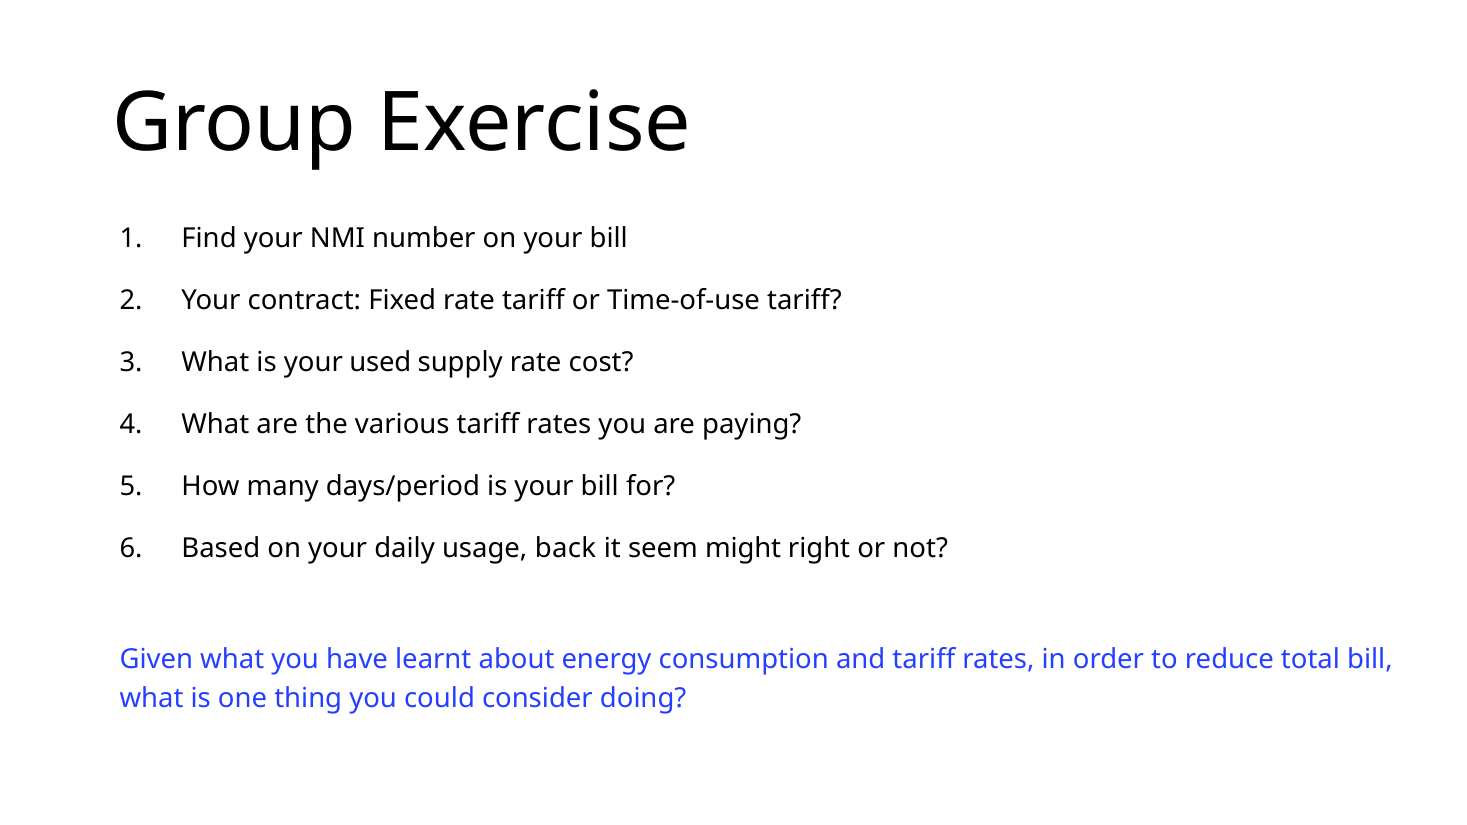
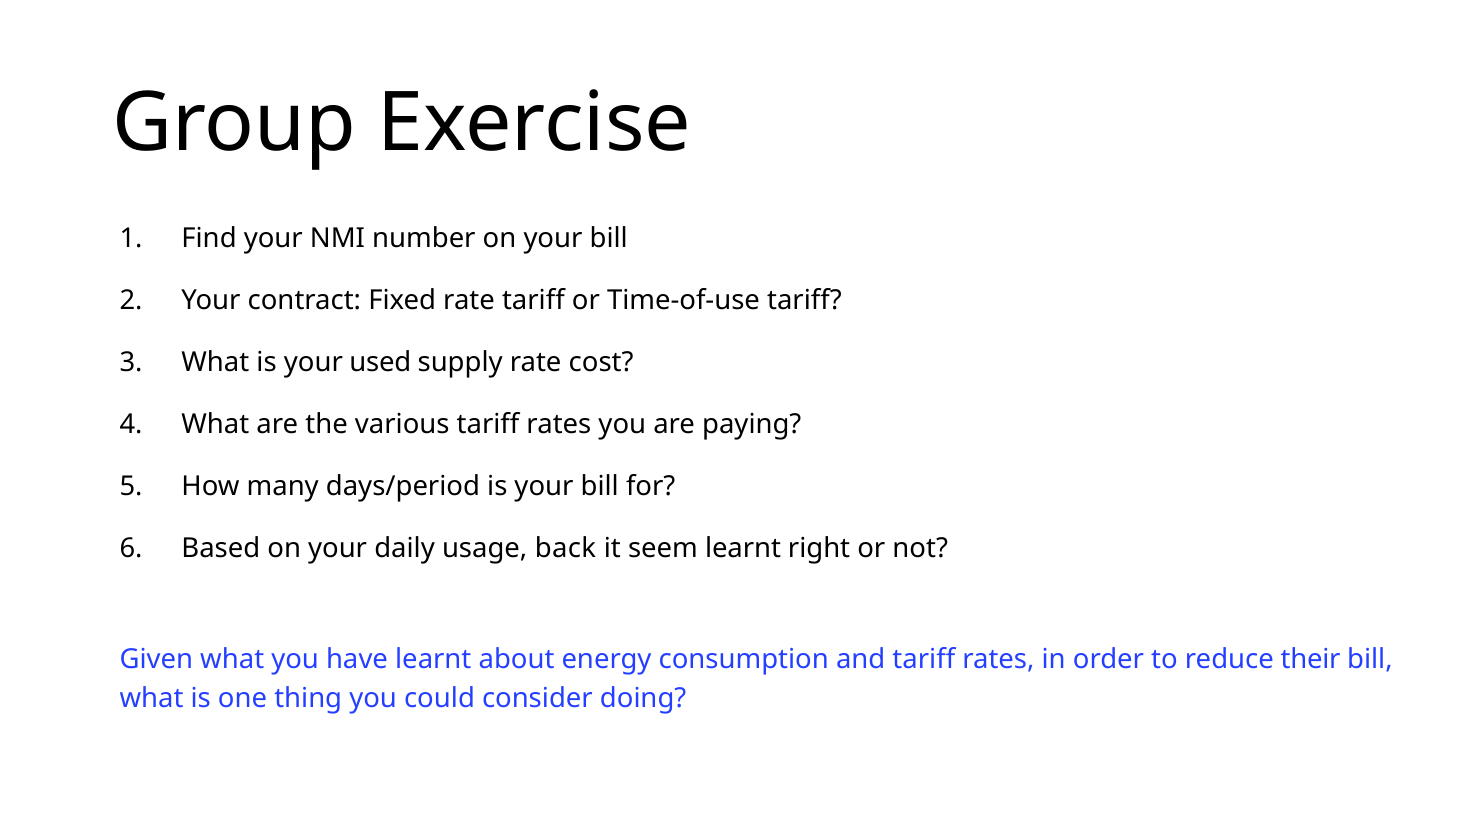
seem might: might -> learnt (743, 548)
total: total -> their (1311, 659)
